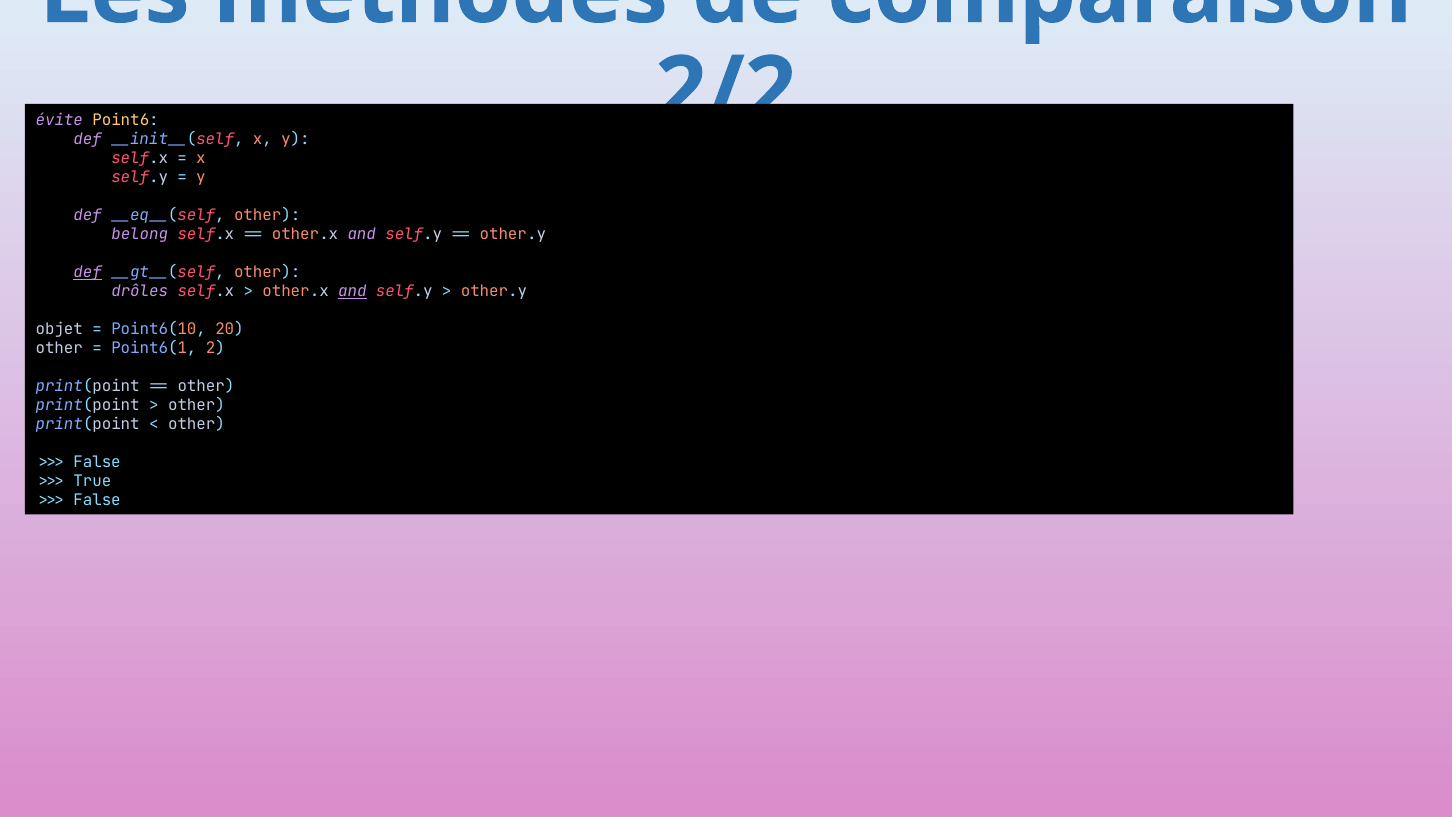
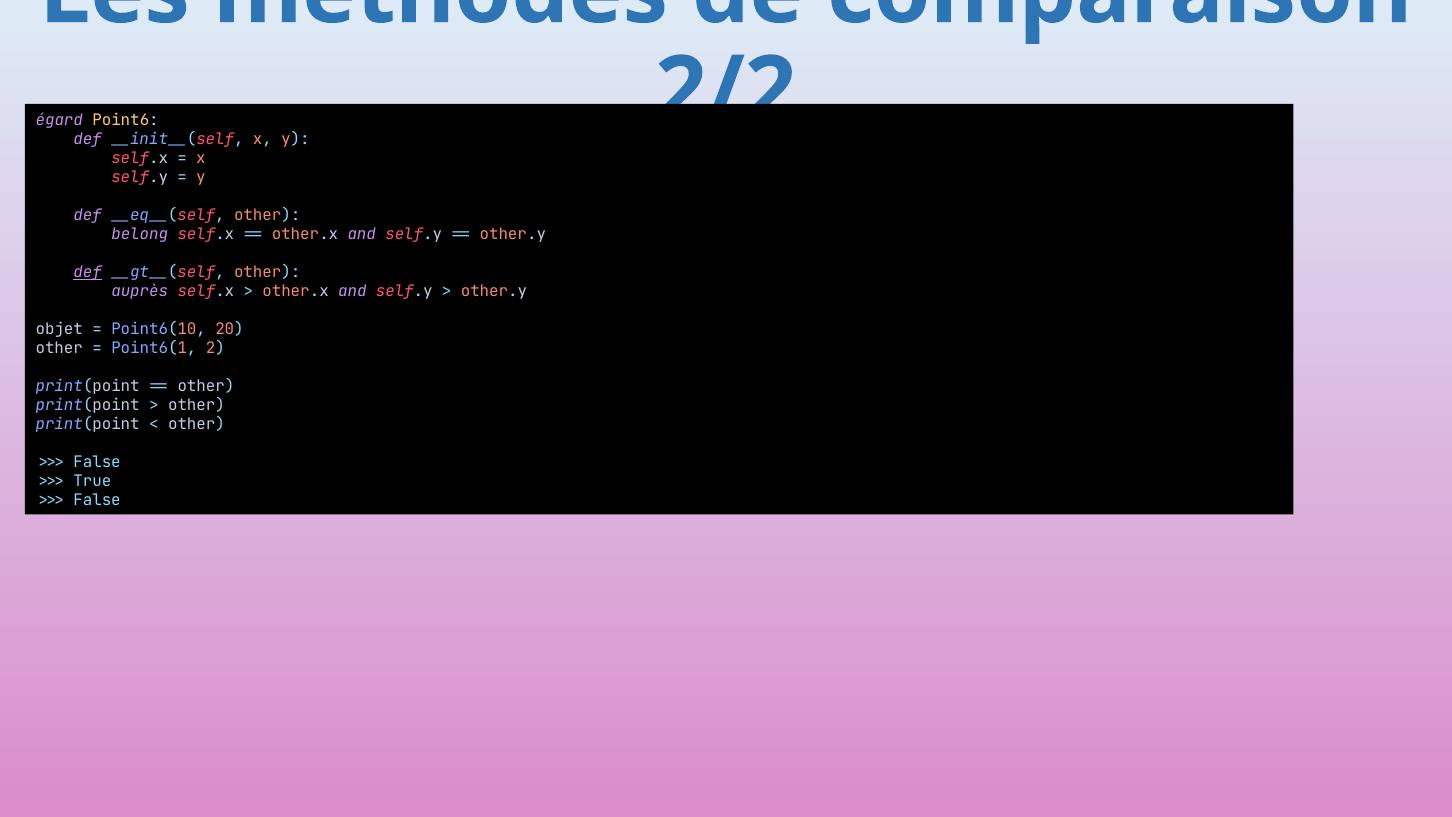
évite: évite -> égard (59, 120)
drôles: drôles -> auprès (140, 291)
and underline: present -> none (352, 291)
